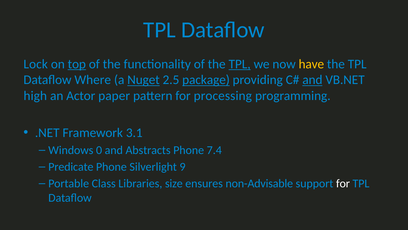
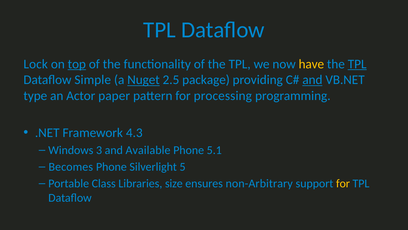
TPL underline: present -> none (240, 64)
TPL underline: none -> present (357, 64)
Where: Where -> Simple (93, 80)
package underline: present -> none (206, 80)
high: high -> type (35, 96)
3.1: 3.1 -> 4.3 (134, 133)
0: 0 -> 3 (99, 150)
Abstracts: Abstracts -> Available (148, 150)
7.4: 7.4 -> 5.1 (214, 150)
Predicate: Predicate -> Becomes (71, 167)
9: 9 -> 5 (183, 167)
non-Advisable: non-Advisable -> non-Arbitrary (259, 183)
for colour: white -> yellow (343, 183)
